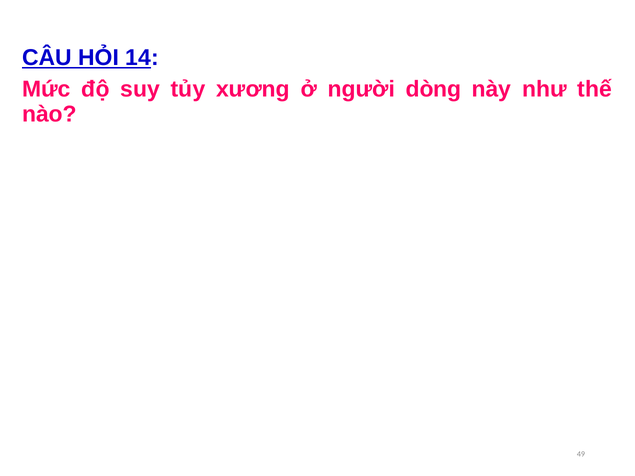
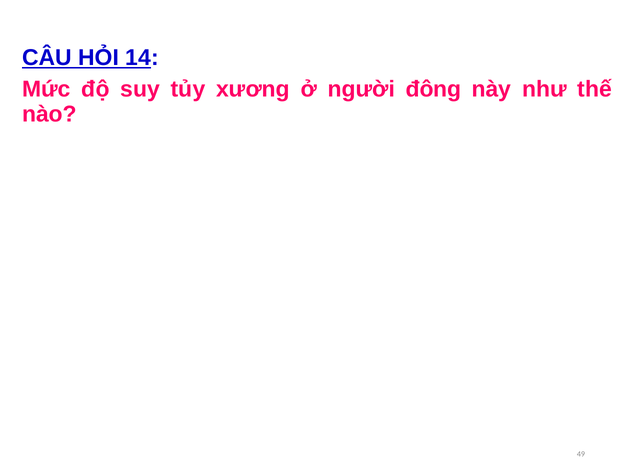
dòng: dòng -> đông (433, 89)
